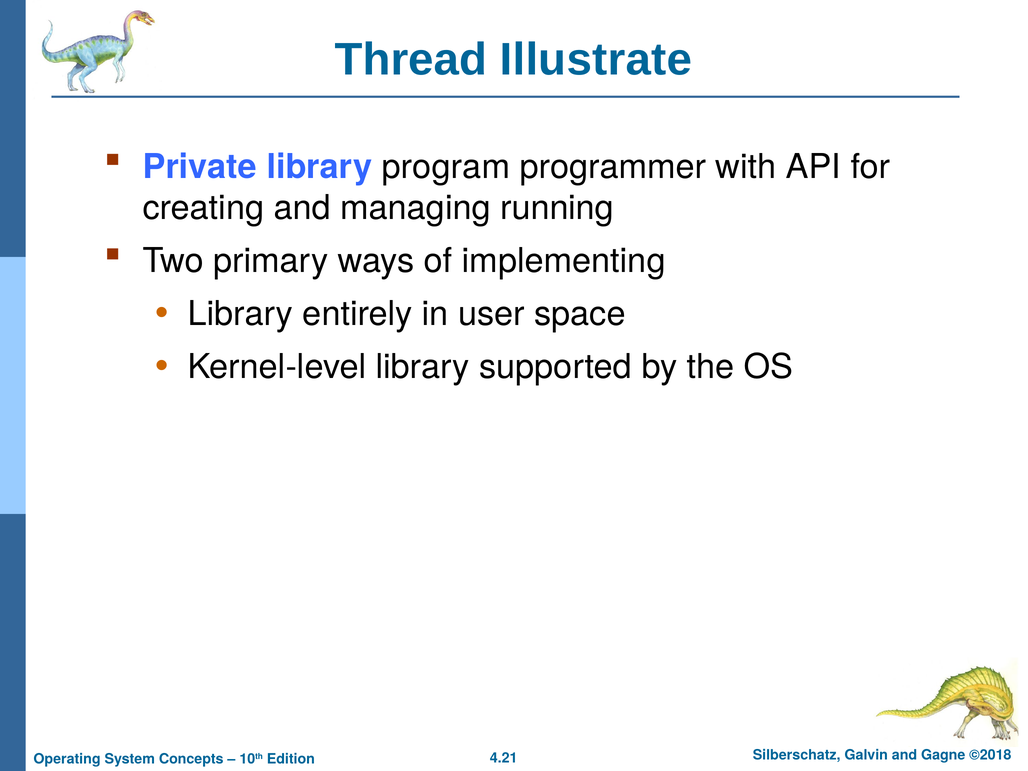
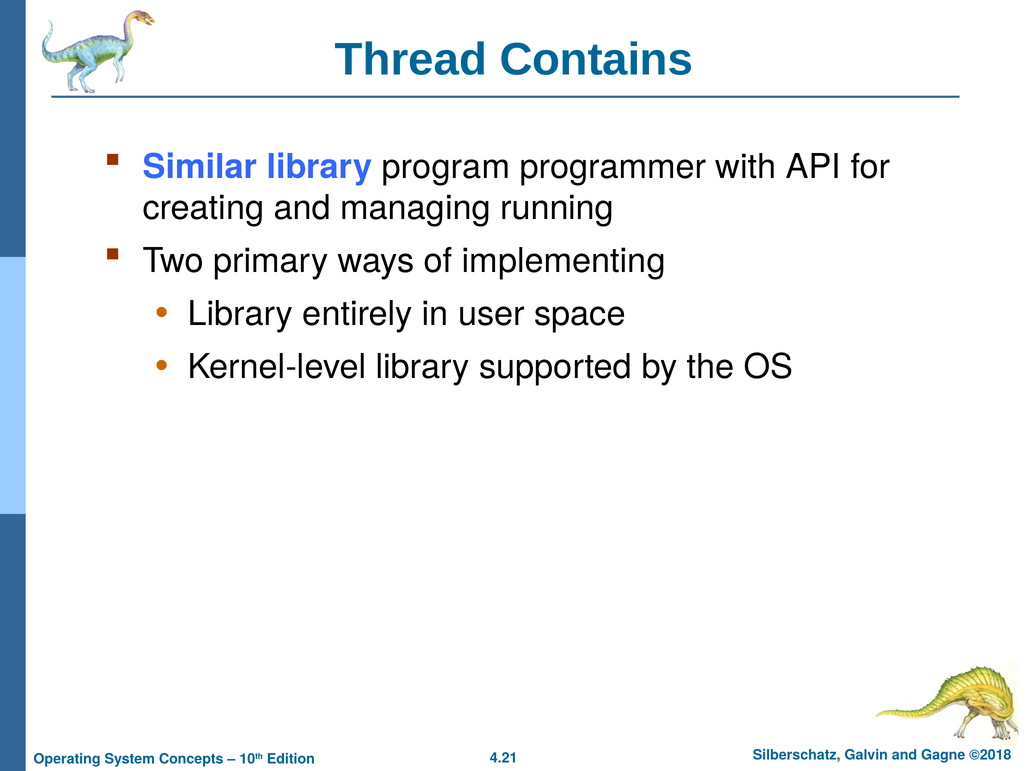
Illustrate: Illustrate -> Contains (596, 60)
Private: Private -> Similar (200, 167)
